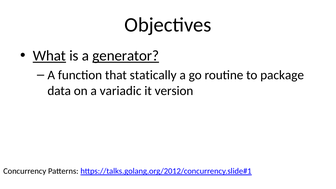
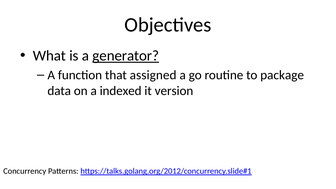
What underline: present -> none (49, 56)
statically: statically -> assigned (153, 75)
variadic: variadic -> indexed (121, 91)
